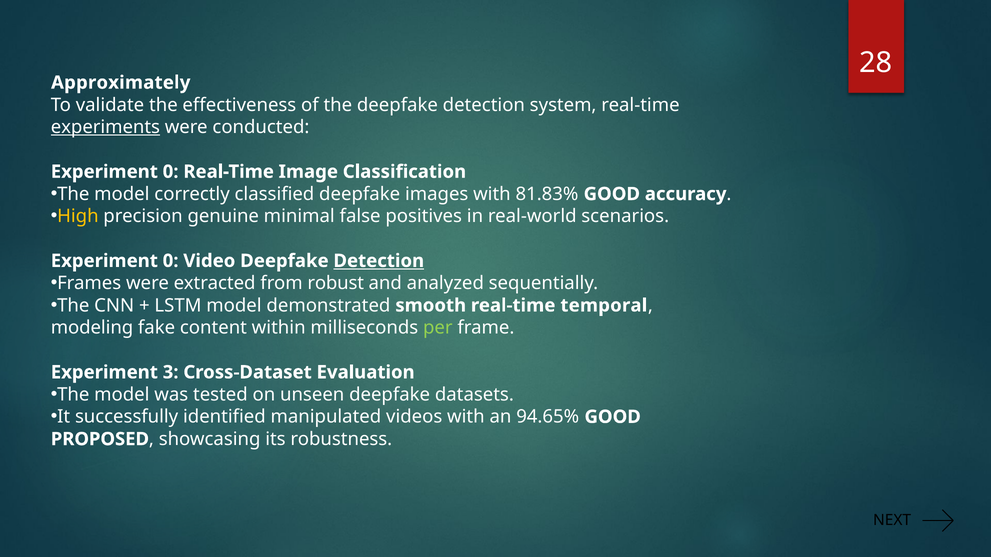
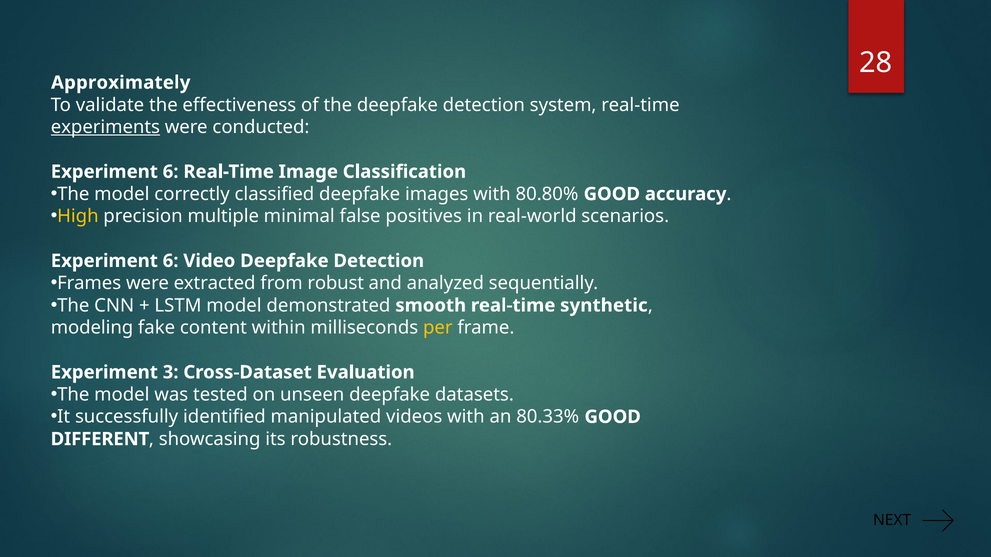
0: 0 -> 6 (171, 172)
81.83%: 81.83% -> 80.80% (547, 194)
genuine: genuine -> multiple (223, 216)
0: 0 -> 6 (171, 261)
Detection underline: present -> none (379, 261)
temporal: temporal -> synthetic (604, 306)
per colour: light green -> yellow (438, 328)
94.65%: 94.65% -> 80.33% (548, 417)
PROPOSED: PROPOSED -> DIFFERENT (100, 439)
